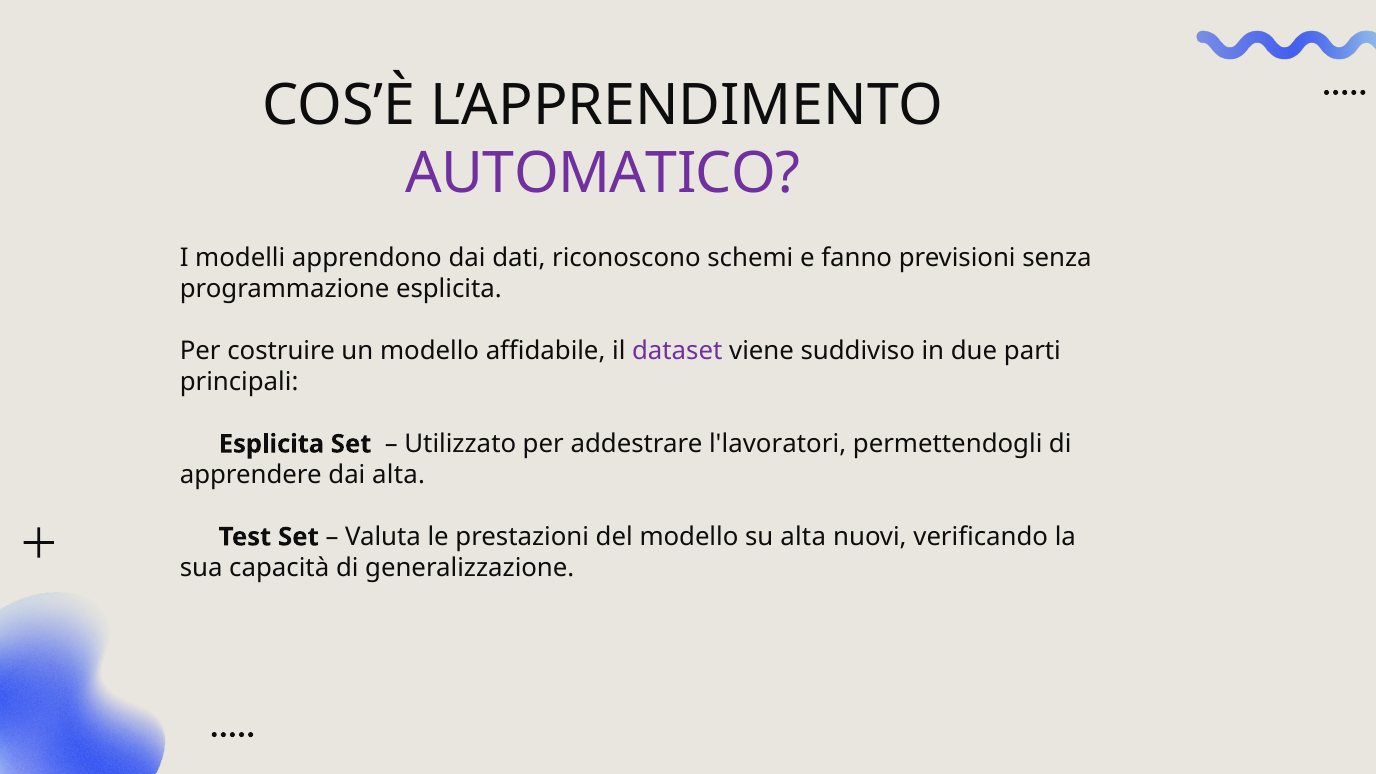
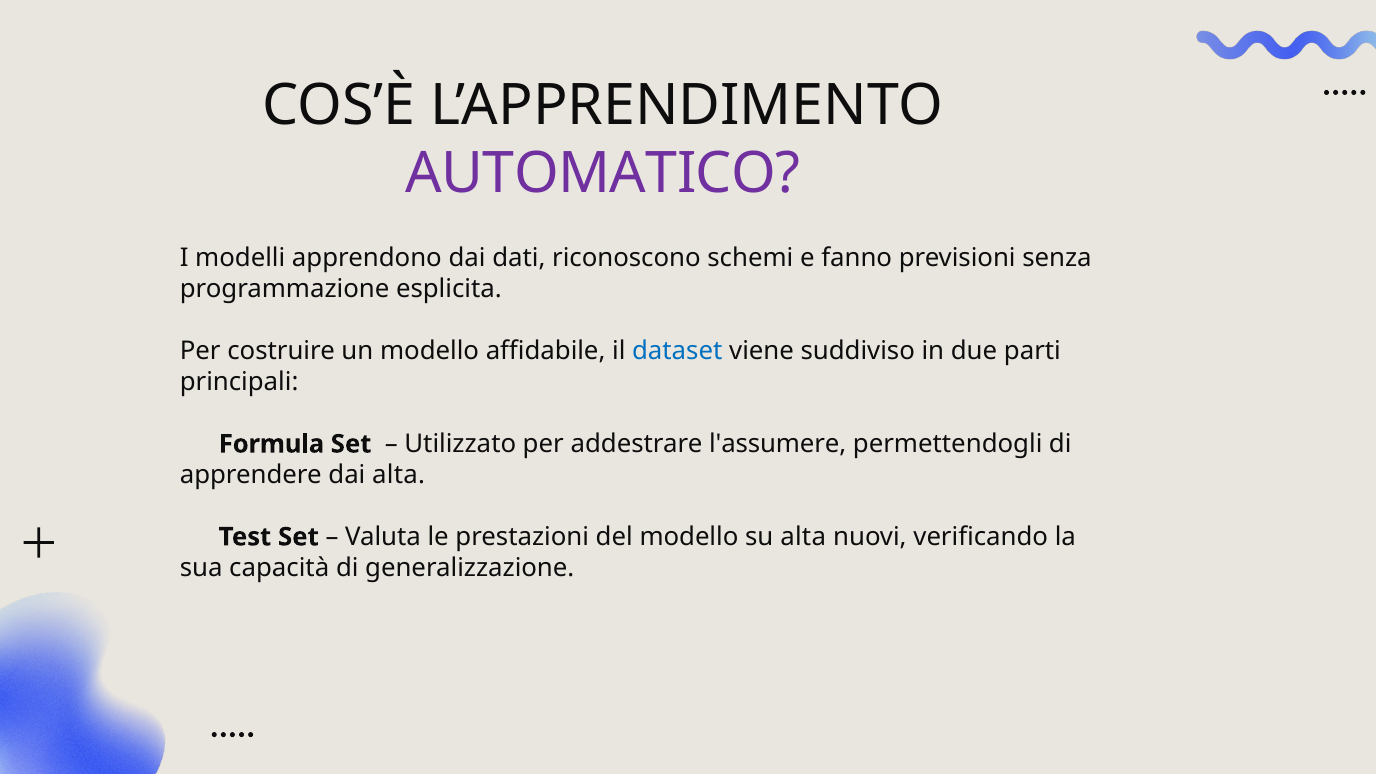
dataset colour: purple -> blue (677, 351)
Esplicita: Esplicita -> Formula (271, 444)
l'lavoratori: l'lavoratori -> l'assumere (778, 444)
